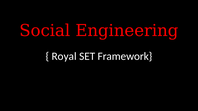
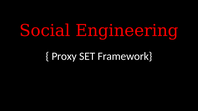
Royal: Royal -> Proxy (64, 56)
